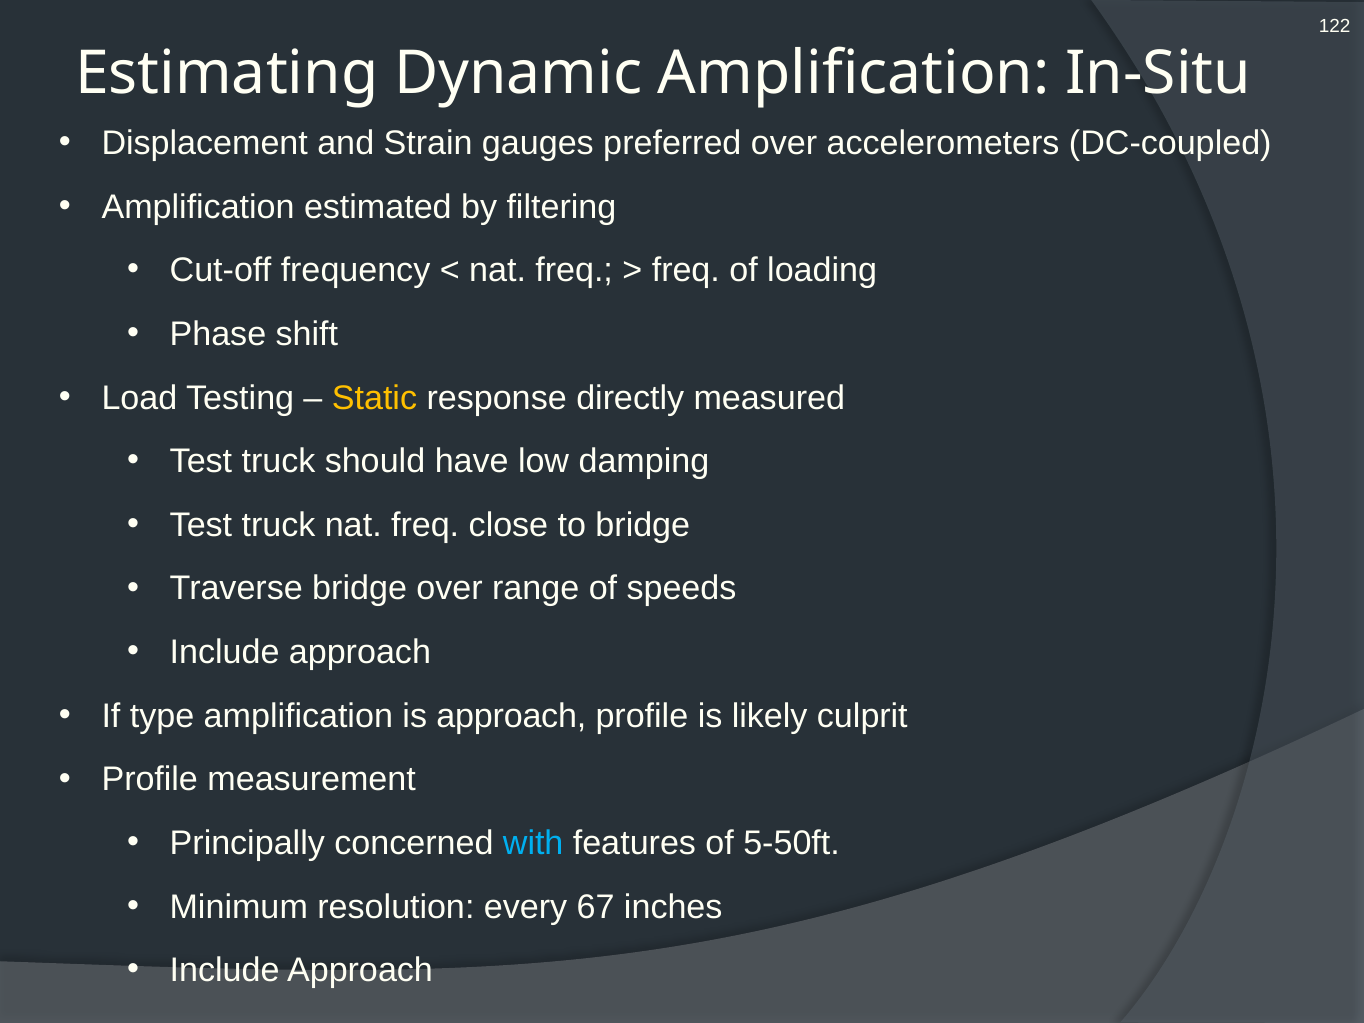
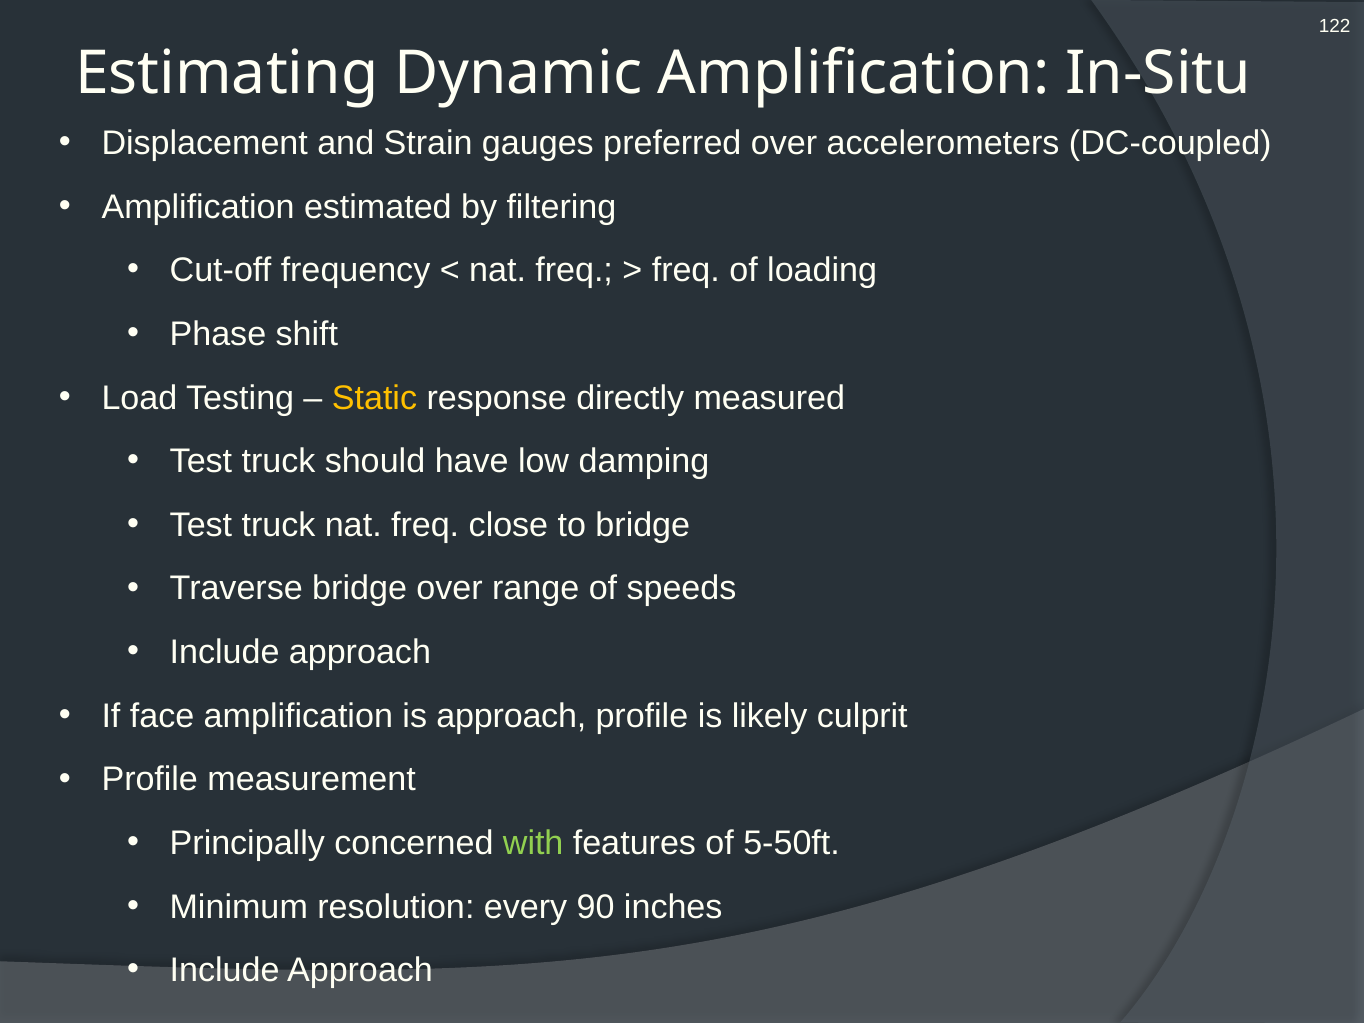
type: type -> face (162, 716)
with colour: light blue -> light green (533, 843)
67: 67 -> 90 (596, 907)
